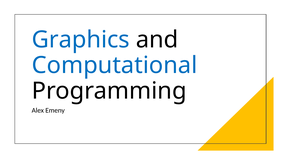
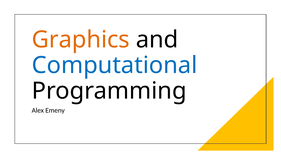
Graphics colour: blue -> orange (81, 40)
